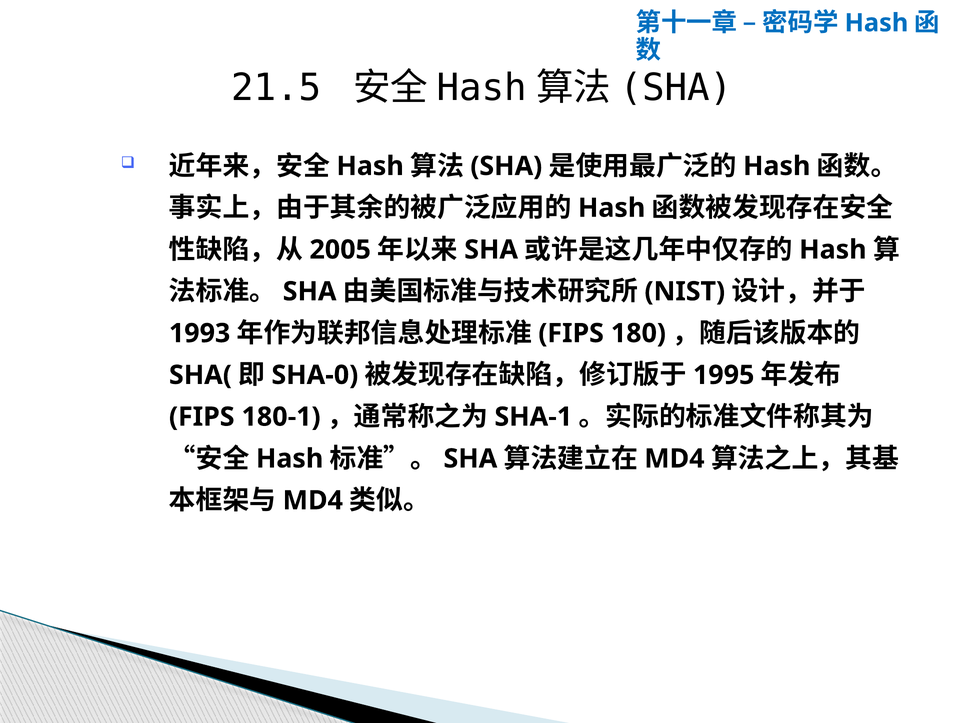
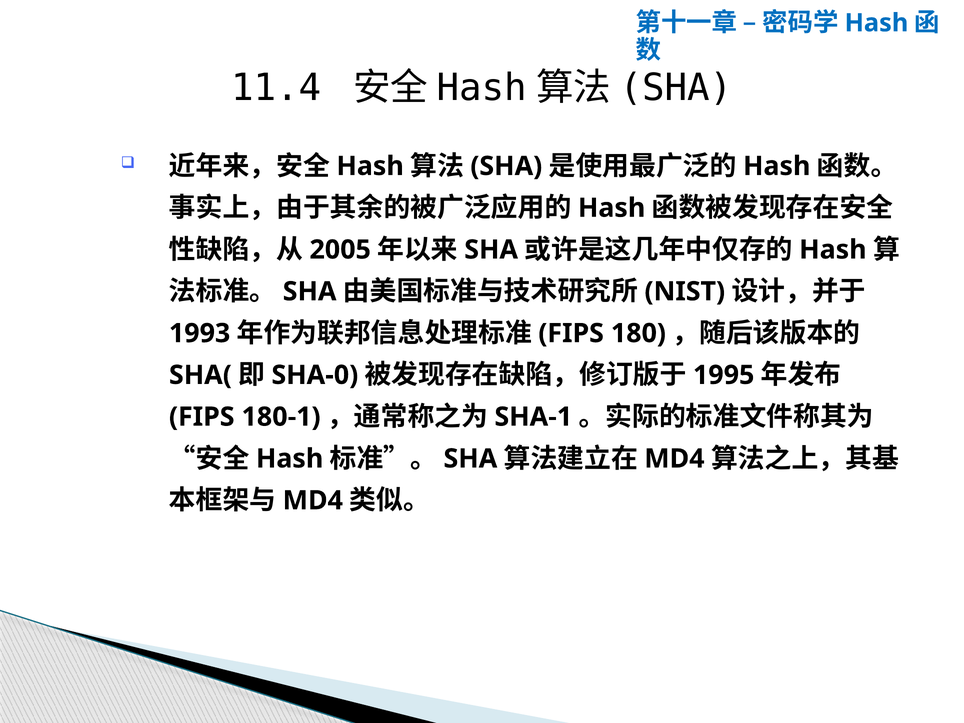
21.5: 21.5 -> 11.4 (276, 88)
